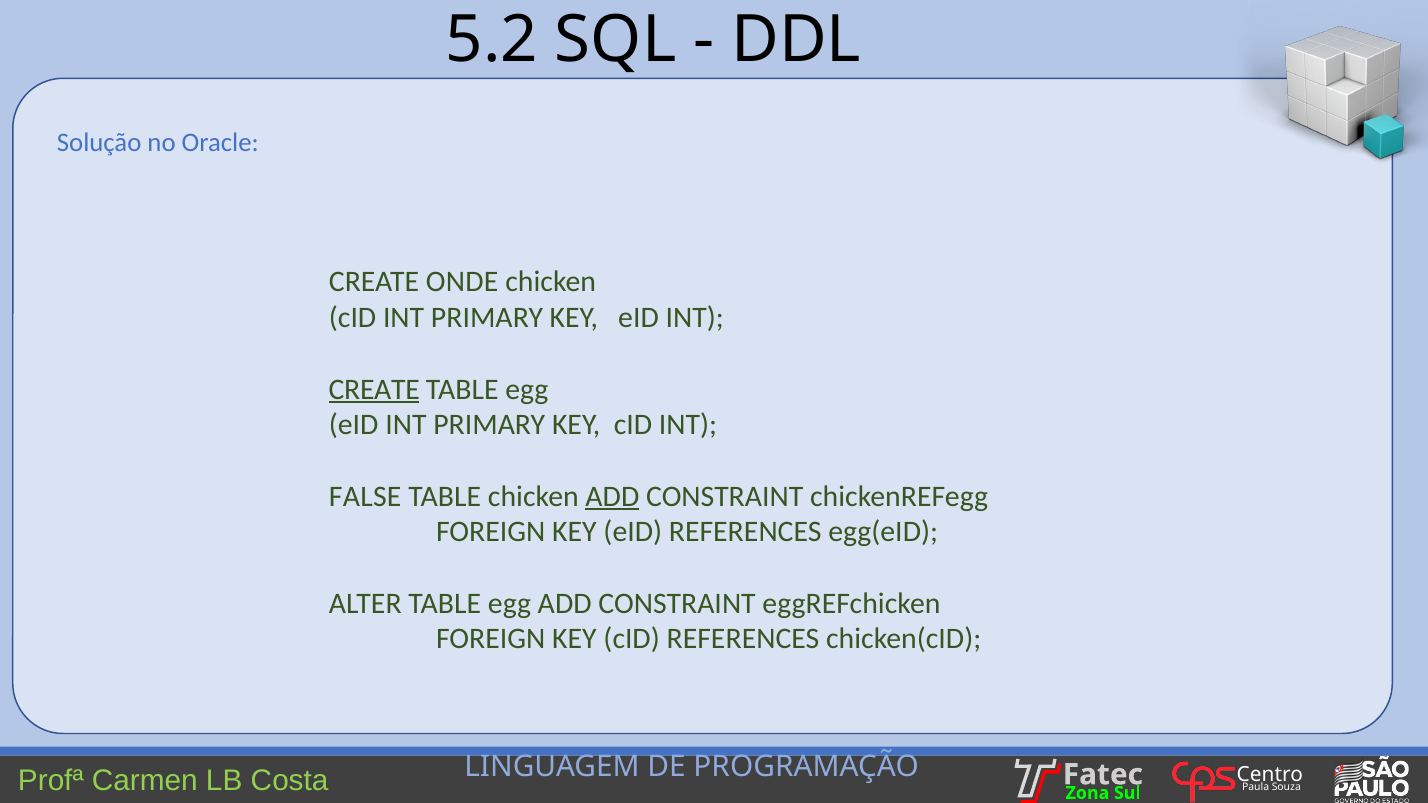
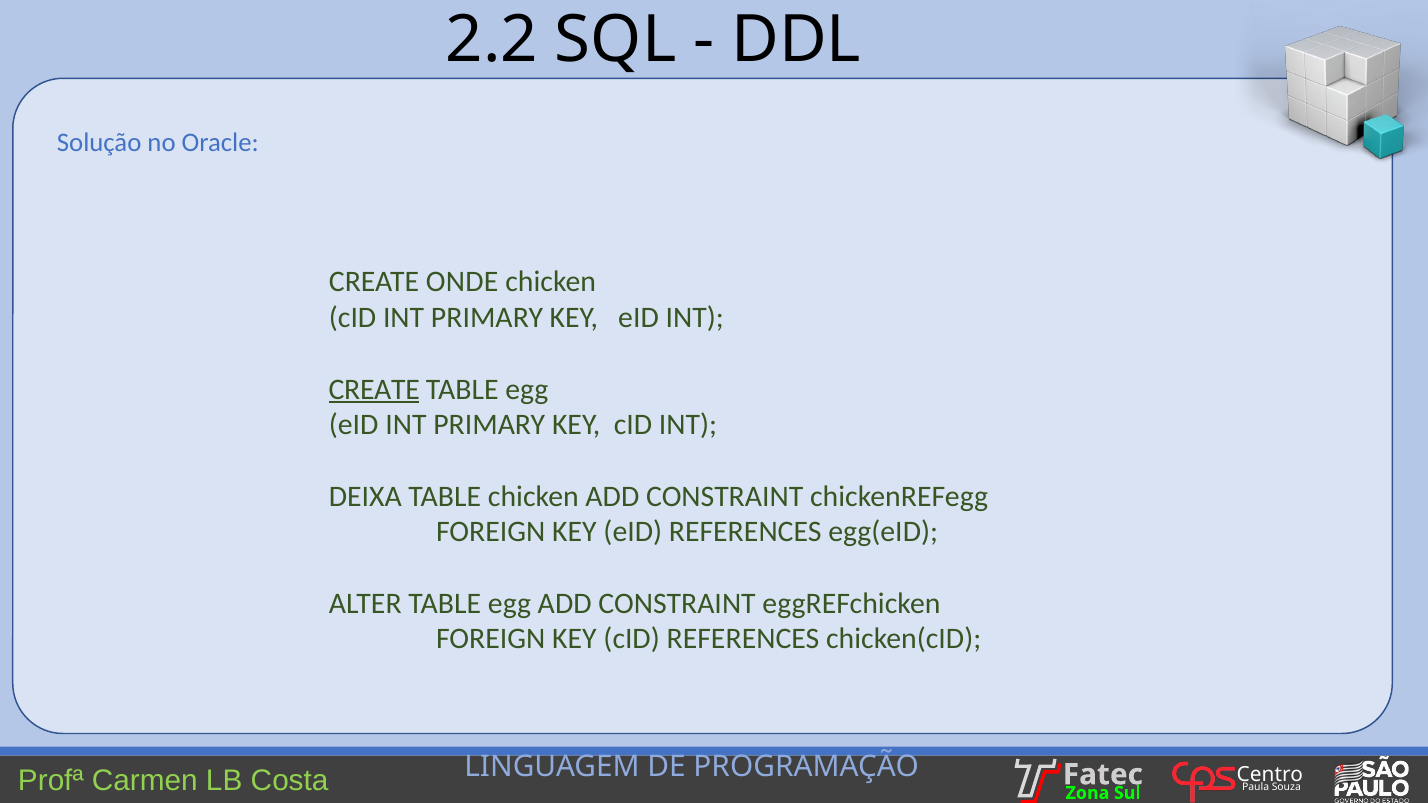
5.2: 5.2 -> 2.2 (492, 40)
FALSE: FALSE -> DEIXA (365, 496)
ADD underline: present -> none (612, 496)
